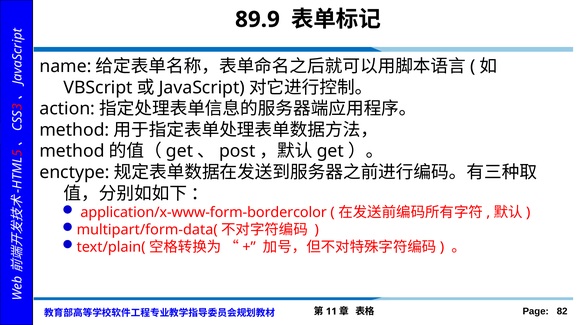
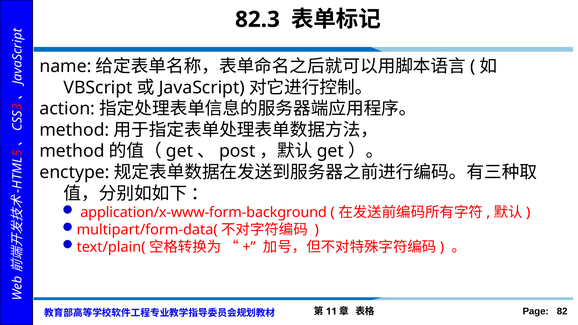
89.9: 89.9 -> 82.3 (257, 20)
application/x-www-form-bordercolor: application/x-www-form-bordercolor -> application/x-www-form-background (204, 213)
